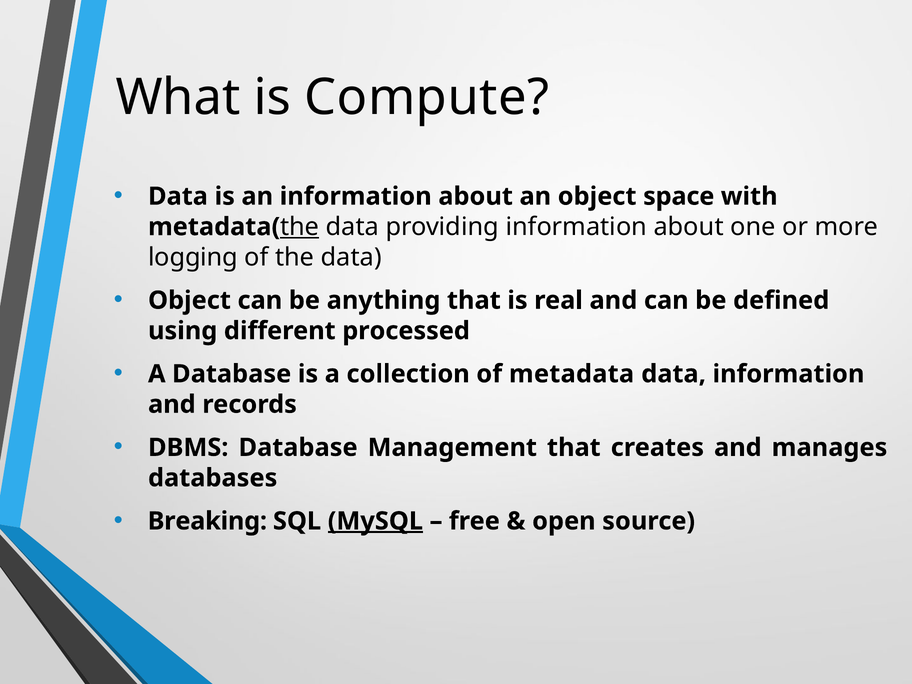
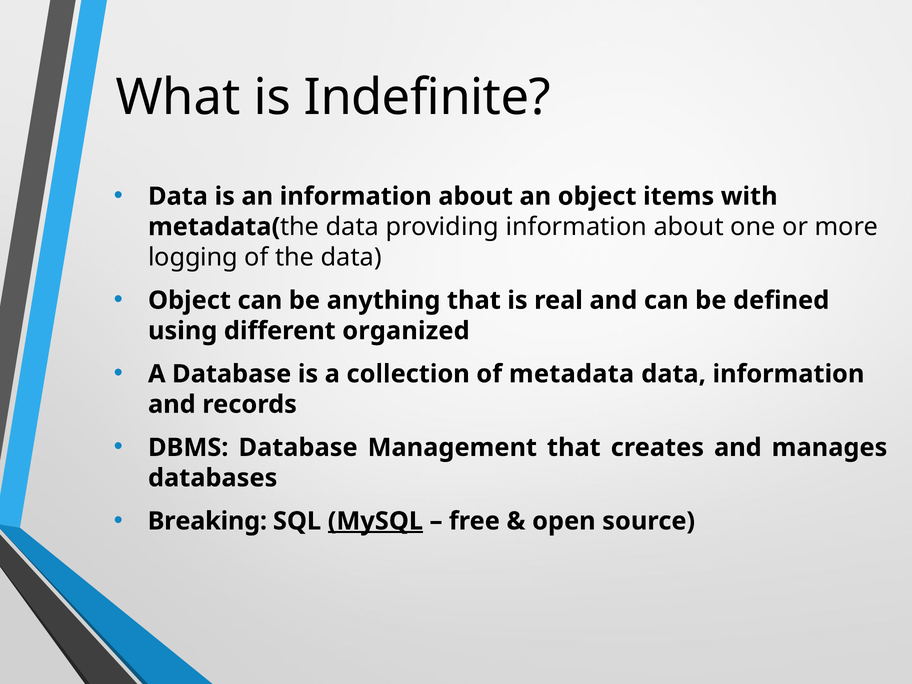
Compute: Compute -> Indefinite (427, 98)
space: space -> items (679, 196)
the underline: present -> none (300, 227)
processed: processed -> organized (406, 331)
